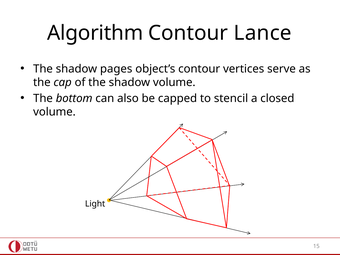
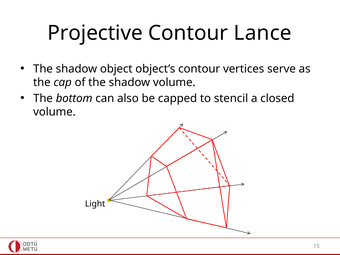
Algorithm: Algorithm -> Projective (95, 33)
pages: pages -> object (116, 69)
